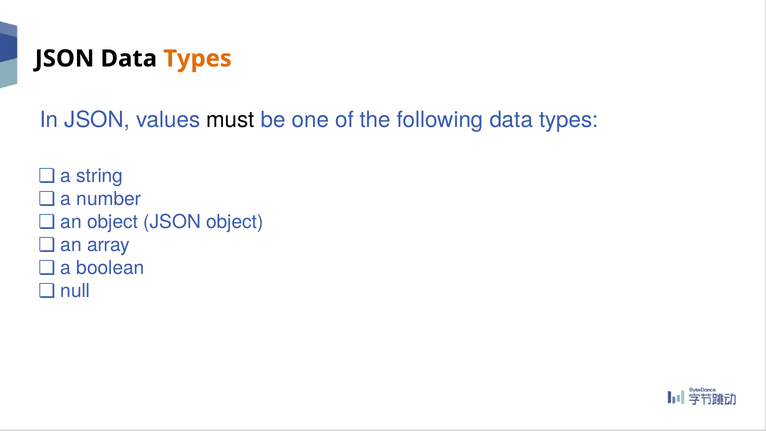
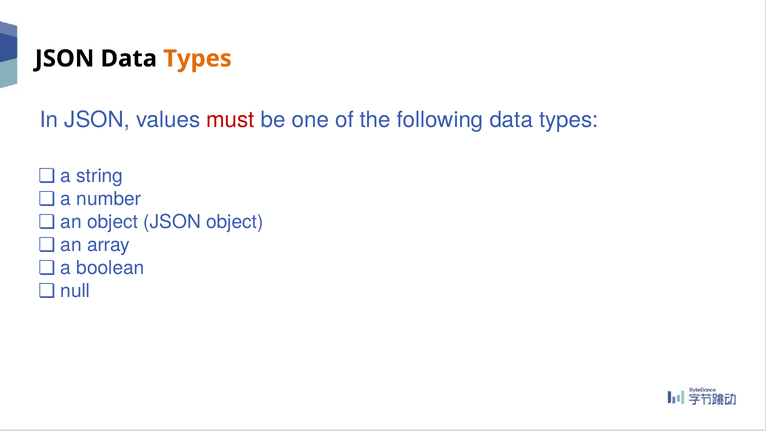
must colour: black -> red (231, 120)
